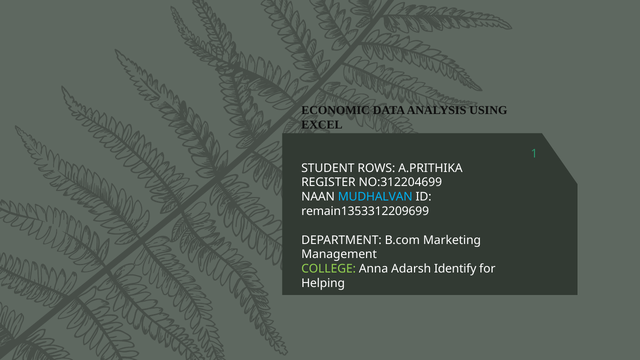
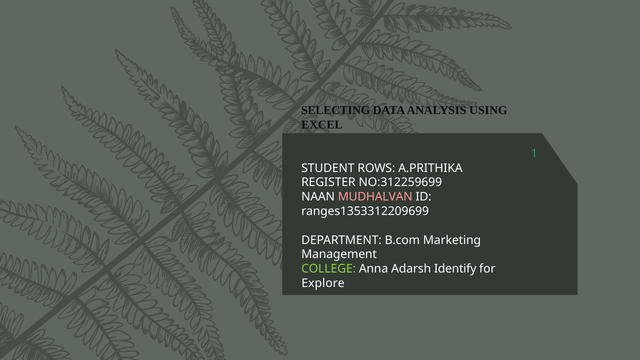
ECONOMIC: ECONOMIC -> SELECTING (336, 111)
NO:312204699: NO:312204699 -> NO:312259699 (400, 183)
MUDHALVAN colour: light blue -> pink (375, 197)
remain1353312209699: remain1353312209699 -> ranges1353312209699 (365, 211)
Helping: Helping -> Explore (323, 283)
